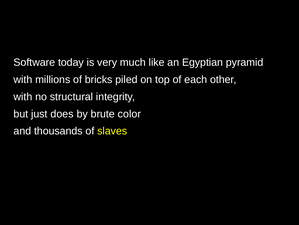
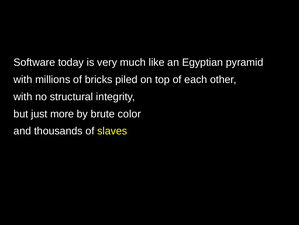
does: does -> more (62, 114)
